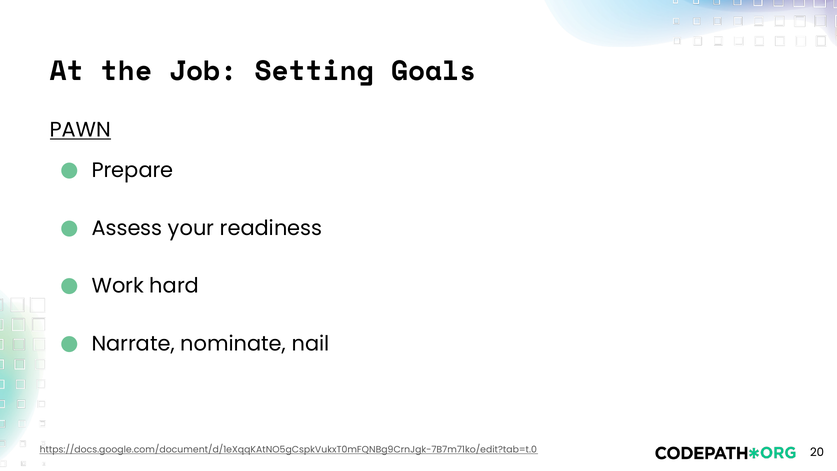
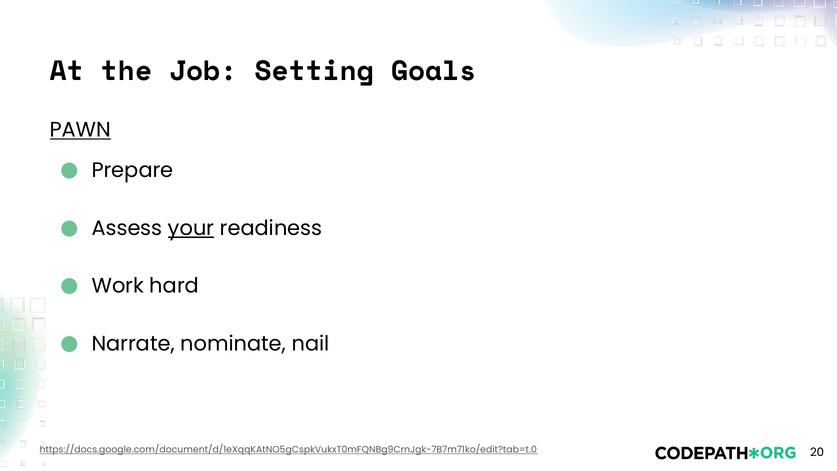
your underline: none -> present (191, 228)
